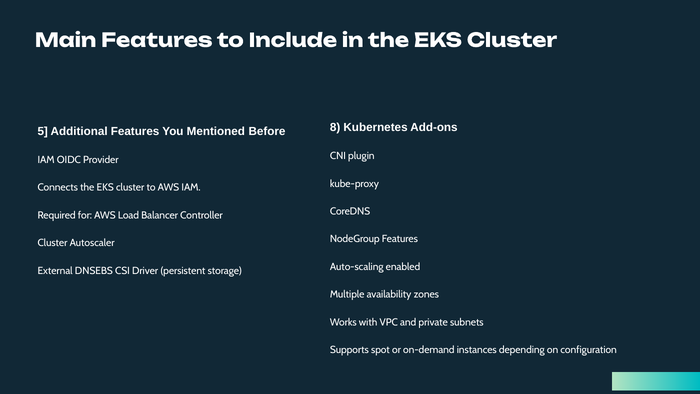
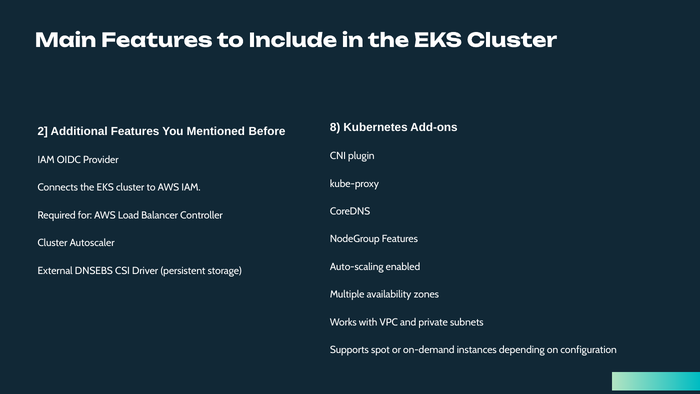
5: 5 -> 2 (43, 131)
